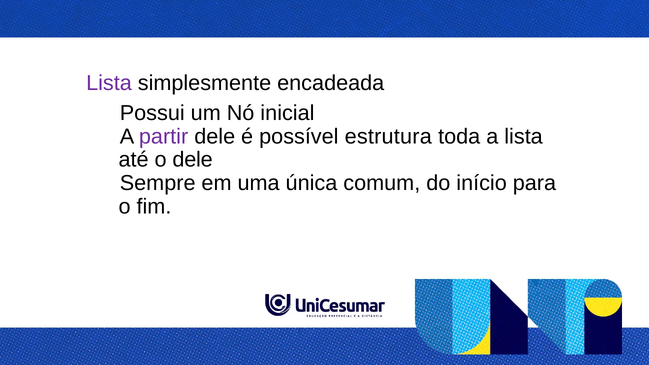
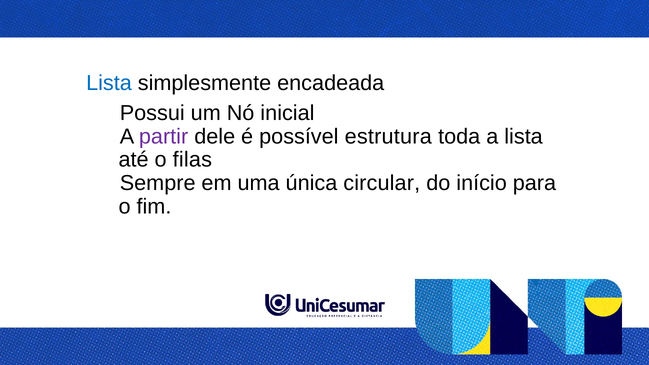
Lista colour: purple -> blue (109, 83)
o dele: dele -> filas (192, 160)
comum: comum -> circular (382, 183)
